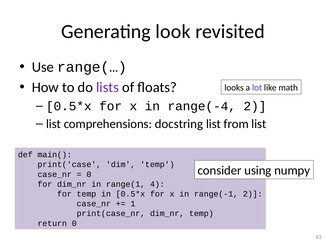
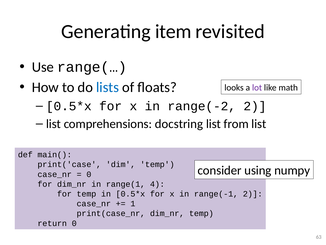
look: look -> item (173, 32)
lists colour: purple -> blue (108, 87)
range(-4: range(-4 -> range(-2 (202, 106)
